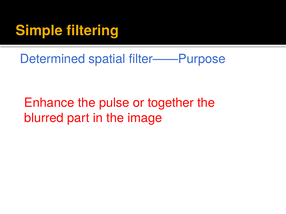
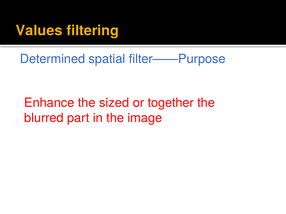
Simple: Simple -> Values (39, 31)
pulse: pulse -> sized (114, 103)
